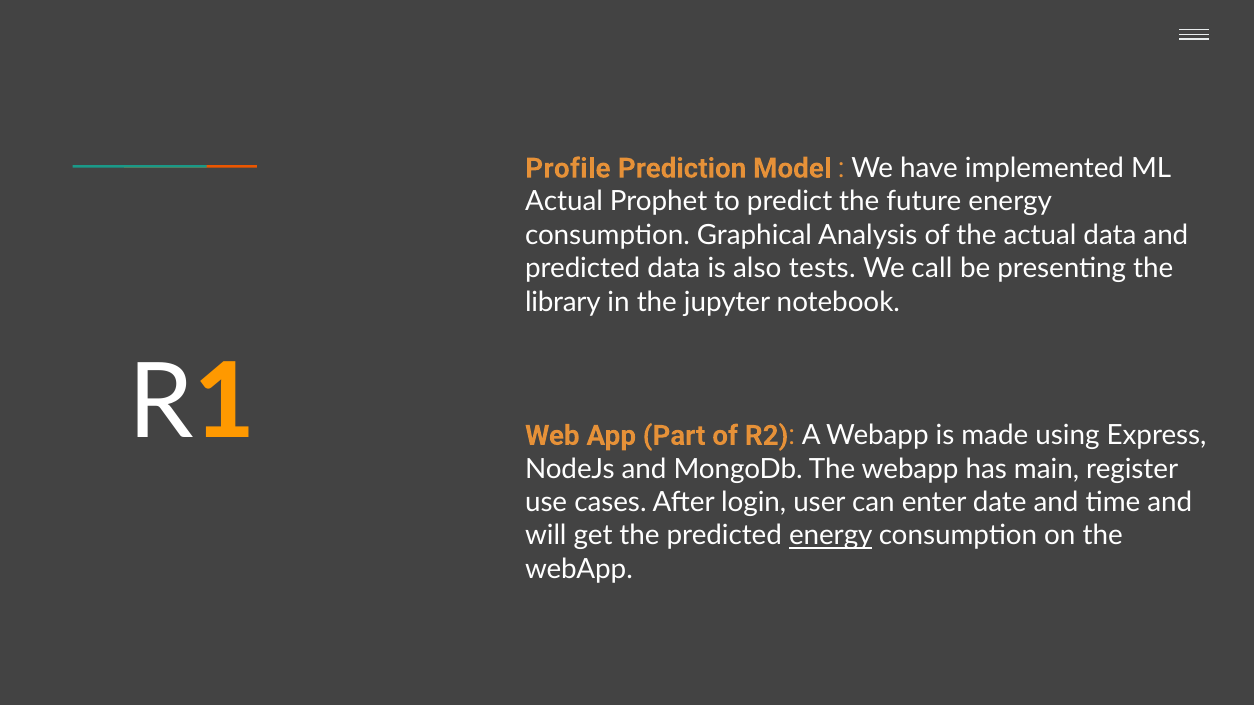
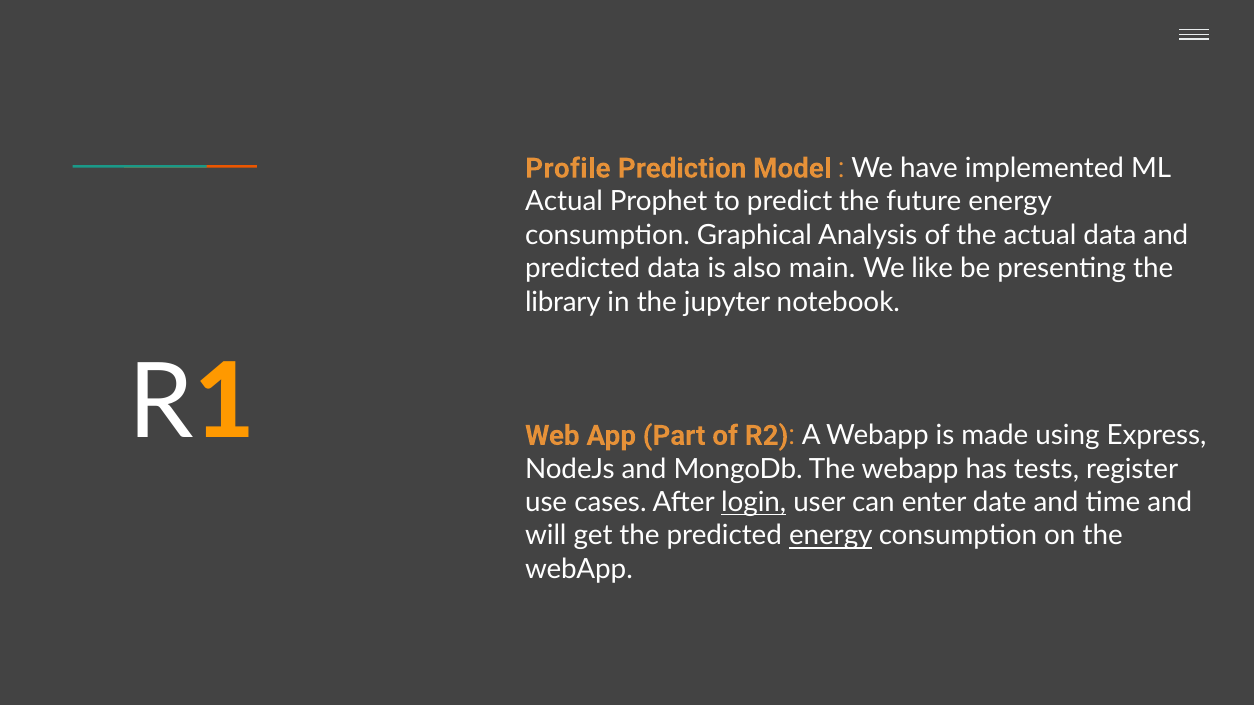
tests: tests -> main (822, 269)
call: call -> like (932, 269)
main: main -> tests (1046, 469)
login underline: none -> present (754, 503)
